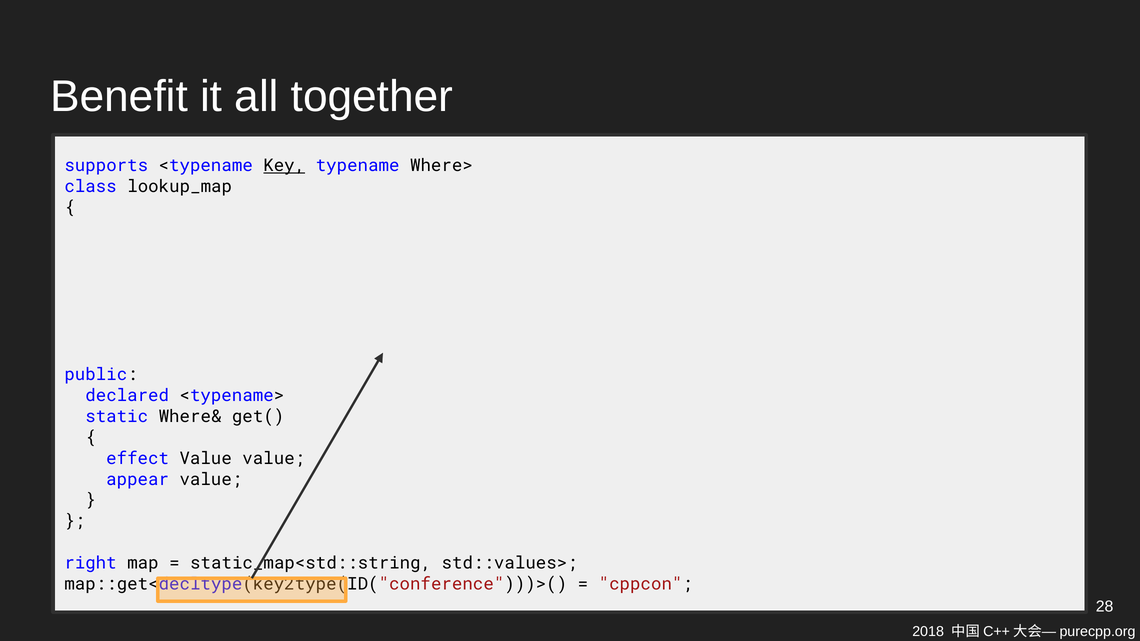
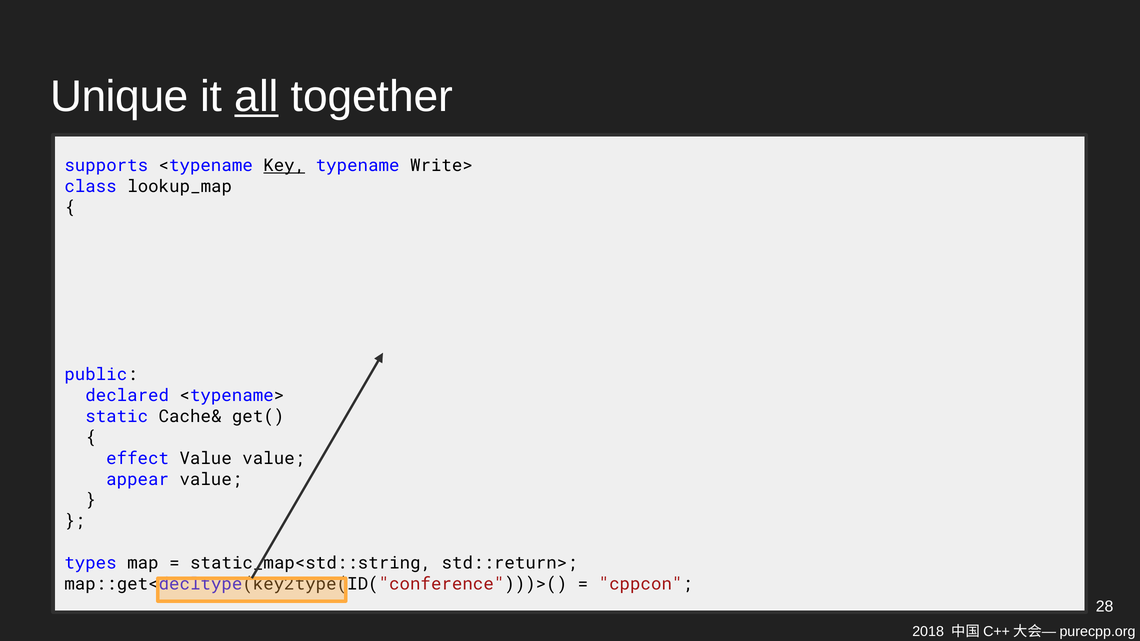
Benefit: Benefit -> Unique (119, 97)
all underline: none -> present (257, 97)
Where>: Where> -> Write> (441, 166)
Where&: Where& -> Cache& (190, 417)
right: right -> types (91, 563)
std::values>: std::values> -> std::return> (510, 563)
